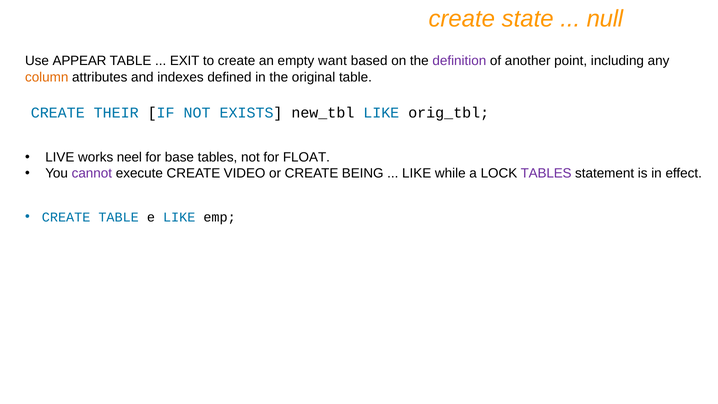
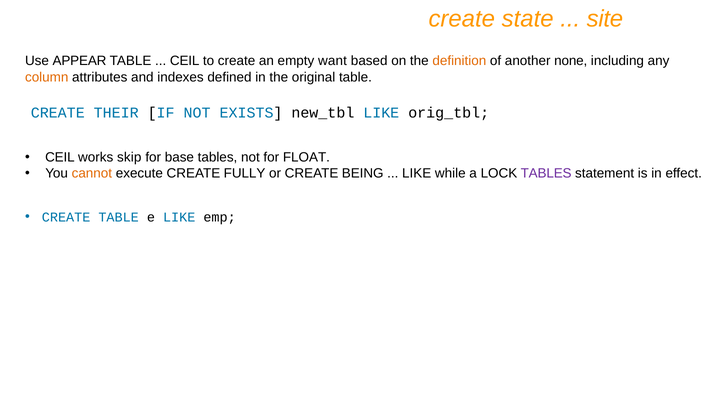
null: null -> site (605, 19)
EXIT: EXIT -> CEIL (185, 61)
definition colour: purple -> orange (459, 61)
point: point -> none (571, 61)
LIVE: LIVE -> CEIL (60, 157)
neel: neel -> skip (129, 157)
cannot colour: purple -> orange (92, 173)
VIDEO: VIDEO -> FULLY (245, 173)
